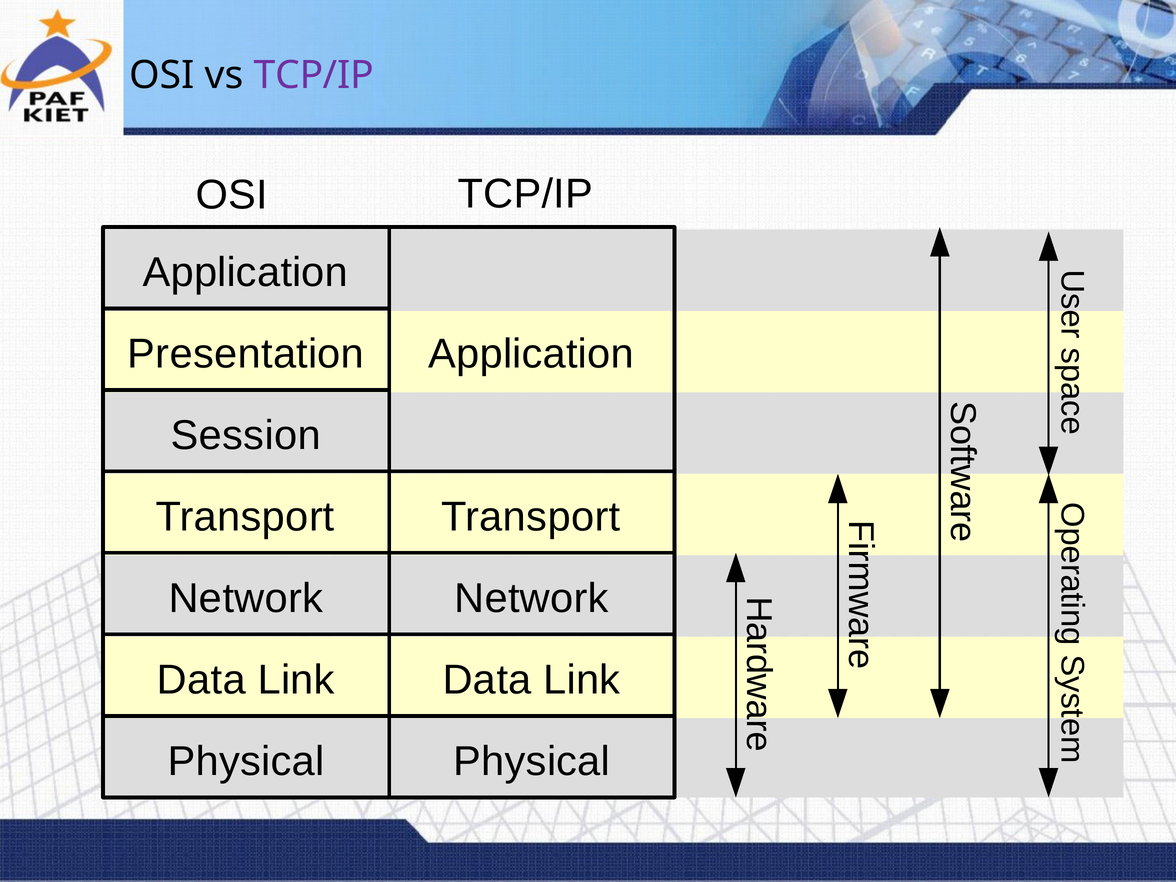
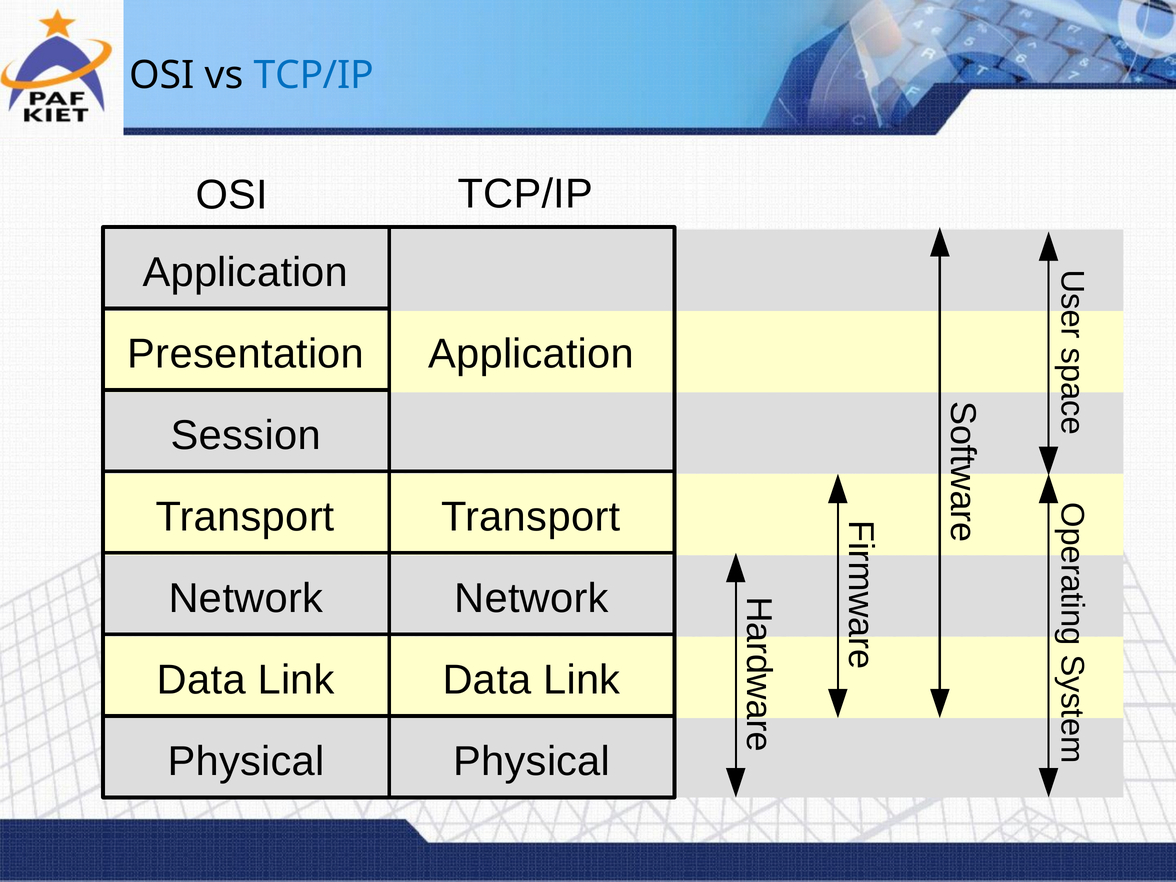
TCP/IP colour: purple -> blue (314, 75)
